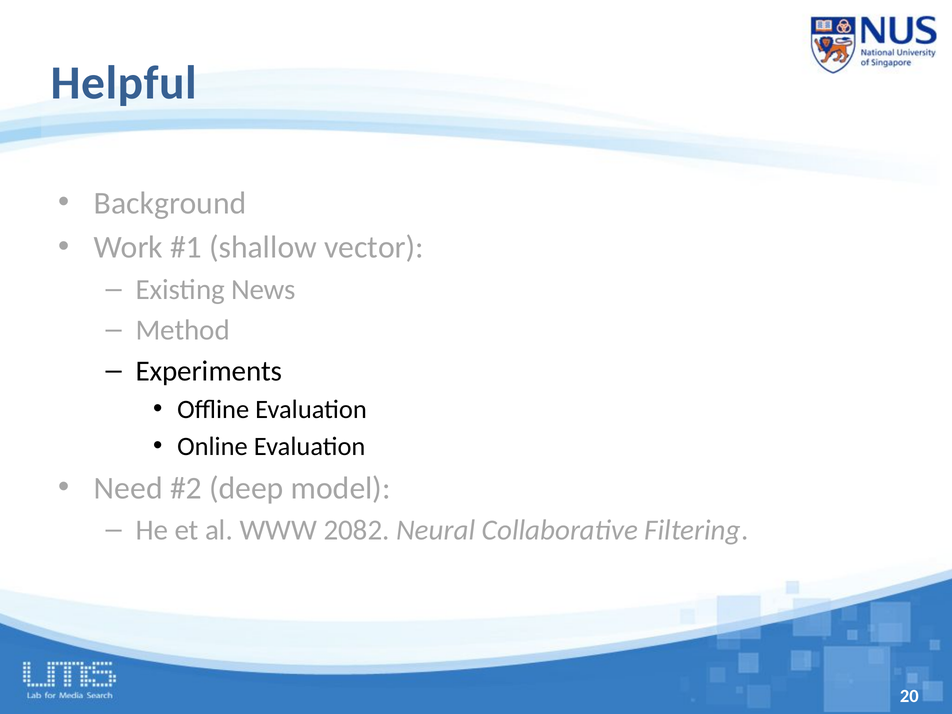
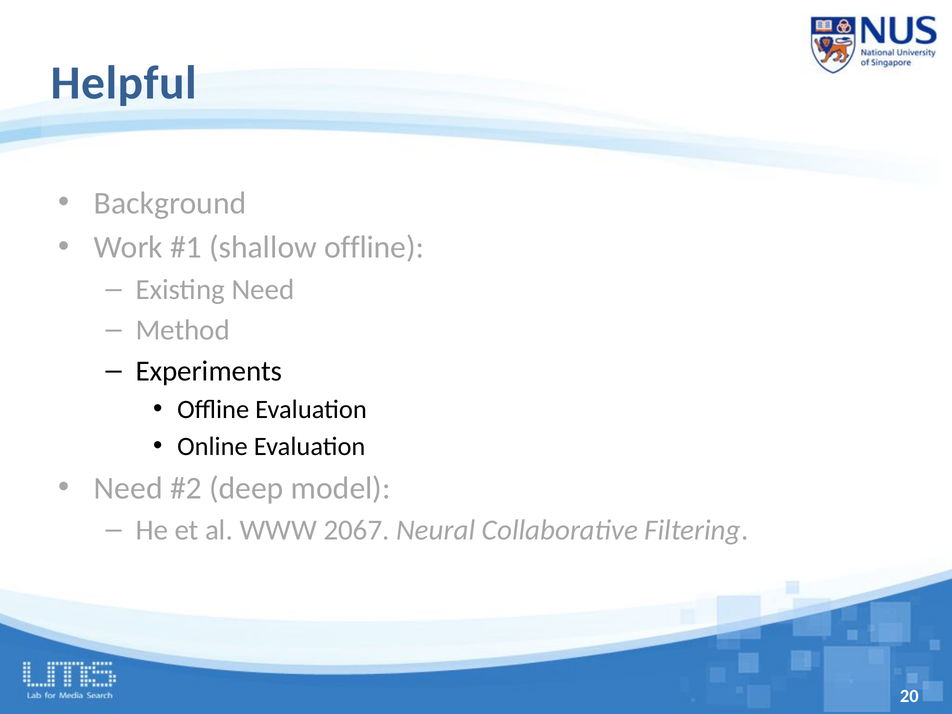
shallow vector: vector -> offline (374, 248)
Existing News: News -> Need (263, 290)
2082: 2082 -> 2067 (357, 530)
